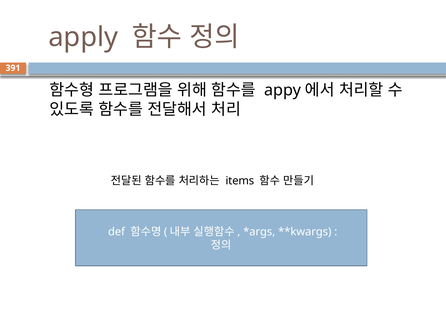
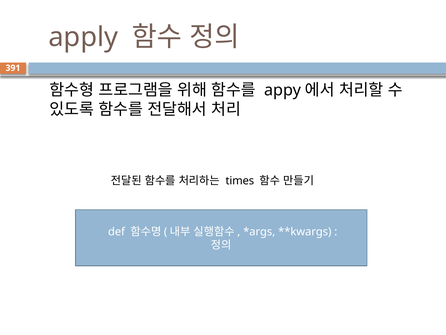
items: items -> times (240, 180)
